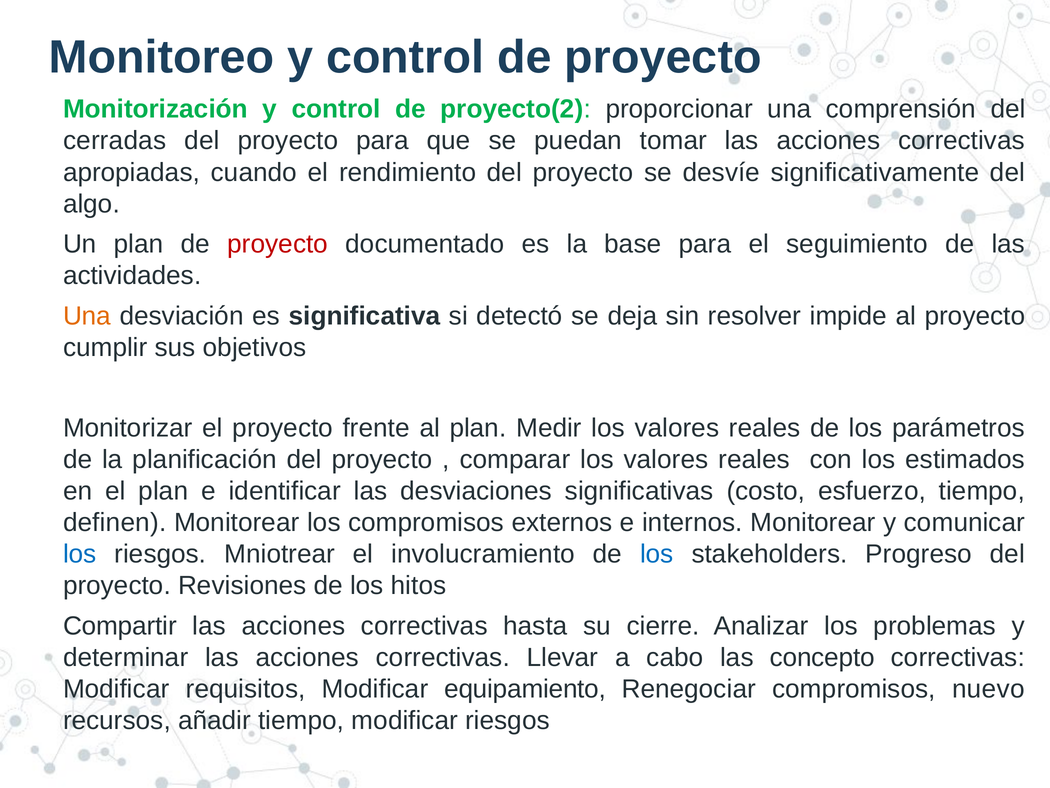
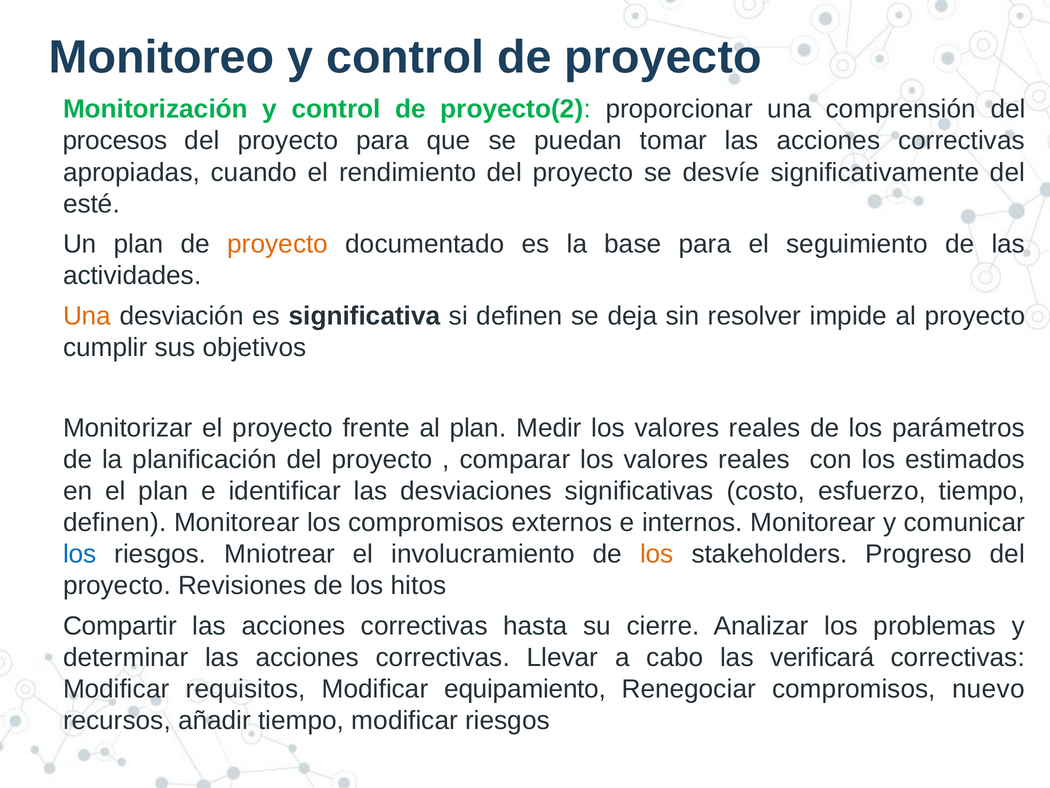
cerradas: cerradas -> procesos (115, 141)
algo: algo -> esté (91, 204)
proyecto colour: red -> orange (278, 244)
si detectó: detectó -> definen (520, 316)
los colour: blue -> orange (657, 554)
concepto: concepto -> verificará (822, 657)
